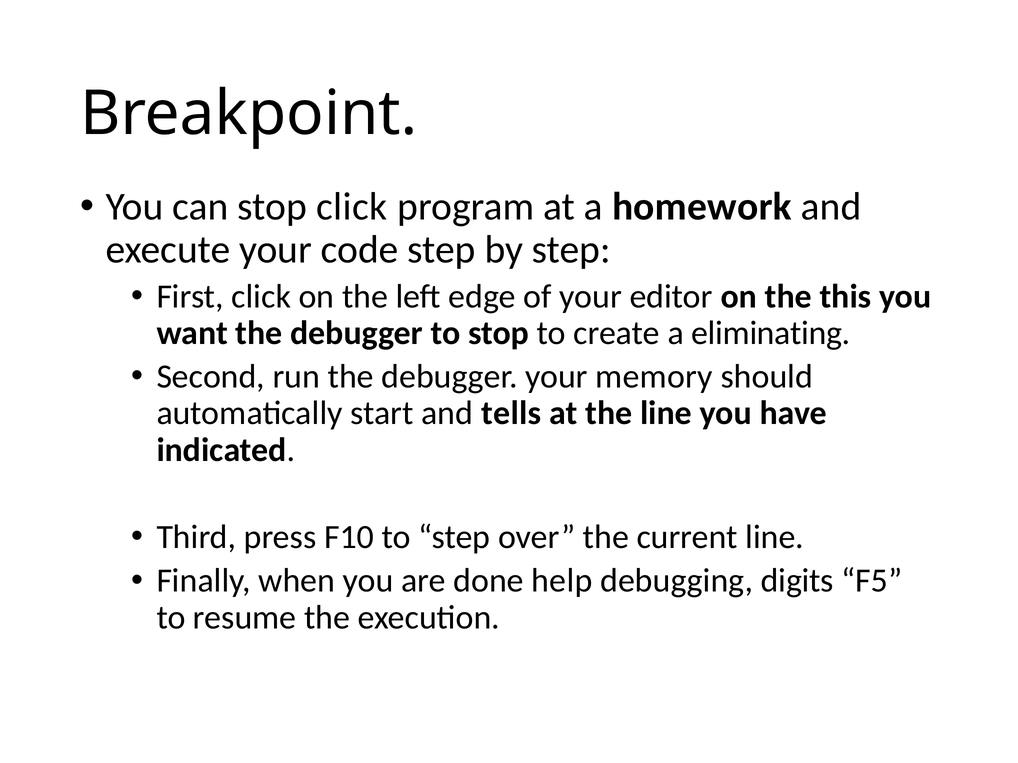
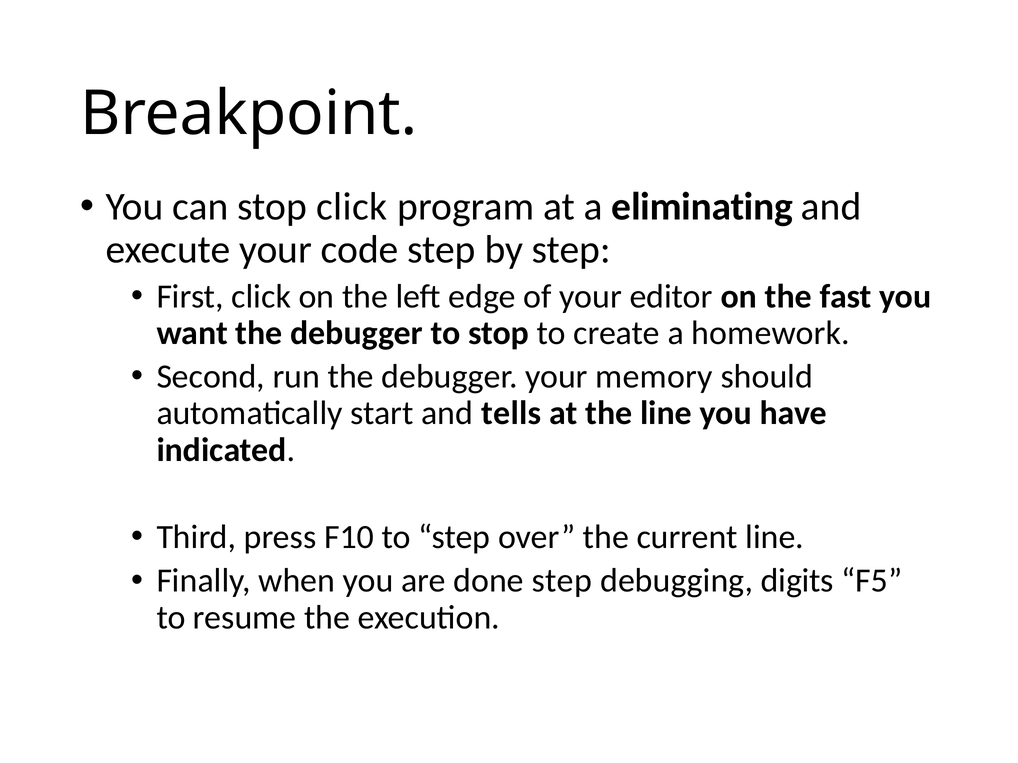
homework: homework -> eliminating (702, 207)
this: this -> fast (846, 297)
eliminating: eliminating -> homework (771, 333)
done help: help -> step (562, 581)
